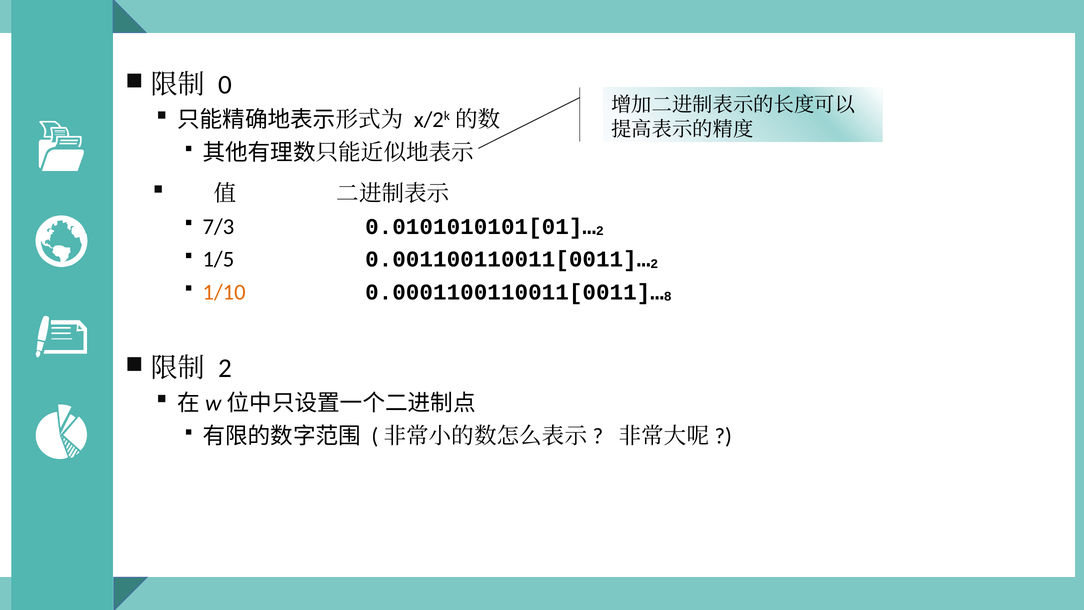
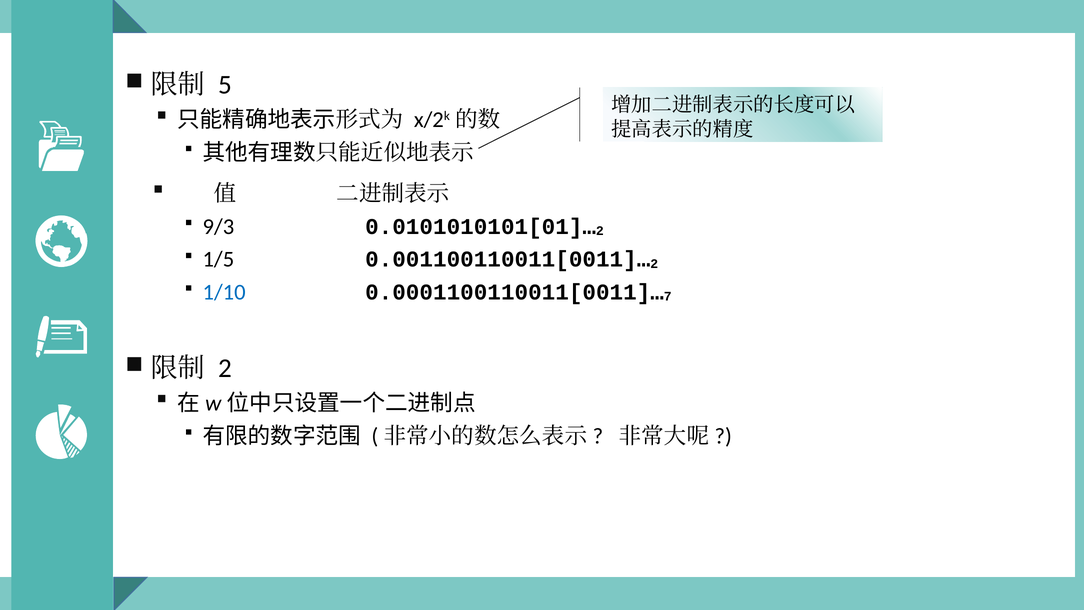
0: 0 -> 5 (225, 85)
7/3: 7/3 -> 9/3 (218, 227)
1/10 colour: orange -> blue (224, 292)
8: 8 -> 7 (668, 296)
